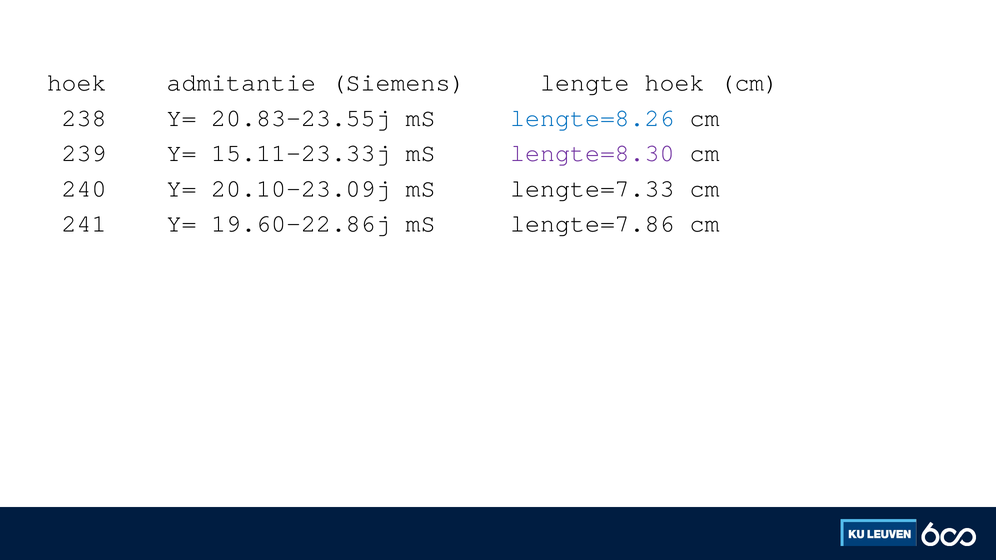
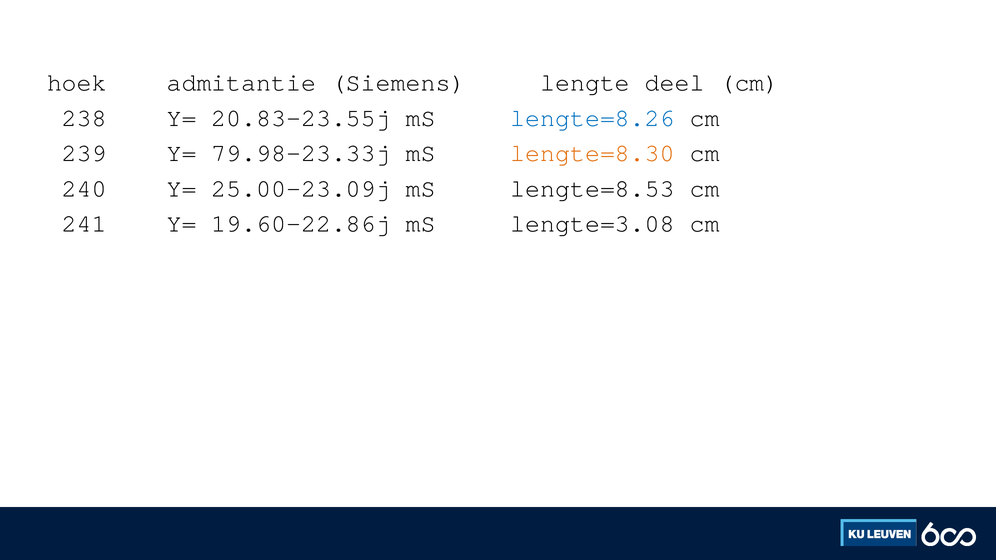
lengte hoek: hoek -> deel (675, 83)
15.11-23.33j: 15.11-23.33j -> 79.98-23.33j (301, 153)
lengte=8.30 colour: purple -> orange (593, 153)
20.10-23.09j: 20.10-23.09j -> 25.00-23.09j (301, 189)
lengte=7.33: lengte=7.33 -> lengte=8.53 (593, 189)
lengte=7.86: lengte=7.86 -> lengte=3.08 (593, 224)
